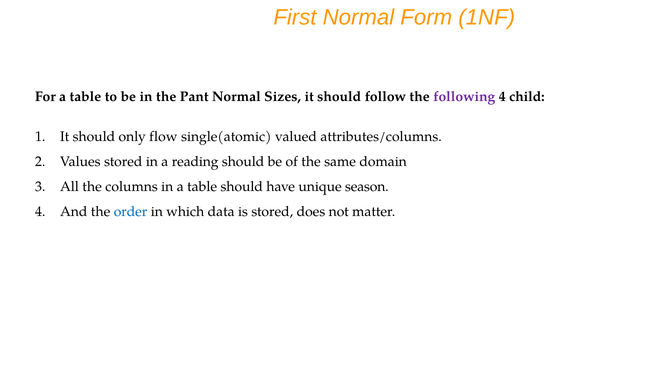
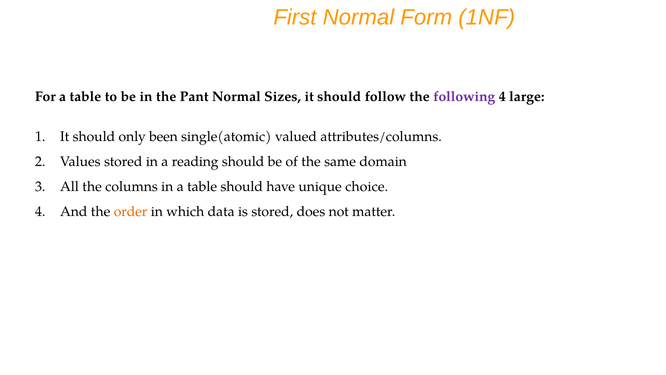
child: child -> large (527, 97)
flow: flow -> been (164, 137)
season: season -> choice (367, 187)
order colour: blue -> orange (131, 212)
